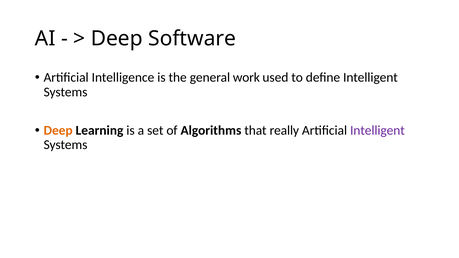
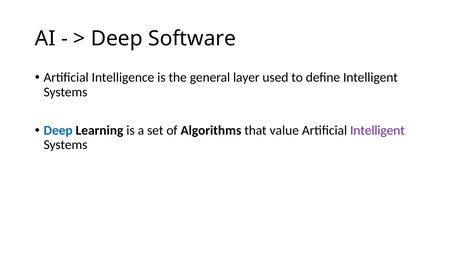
work: work -> layer (246, 78)
Deep colour: orange -> blue (58, 131)
really: really -> value (284, 131)
